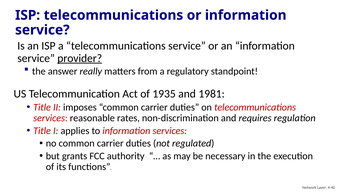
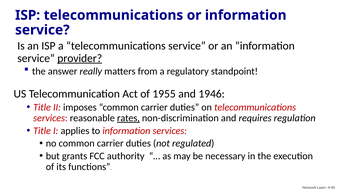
1935: 1935 -> 1955 (164, 94)
1981: 1981 -> 1946 (212, 94)
rates underline: none -> present (128, 118)
